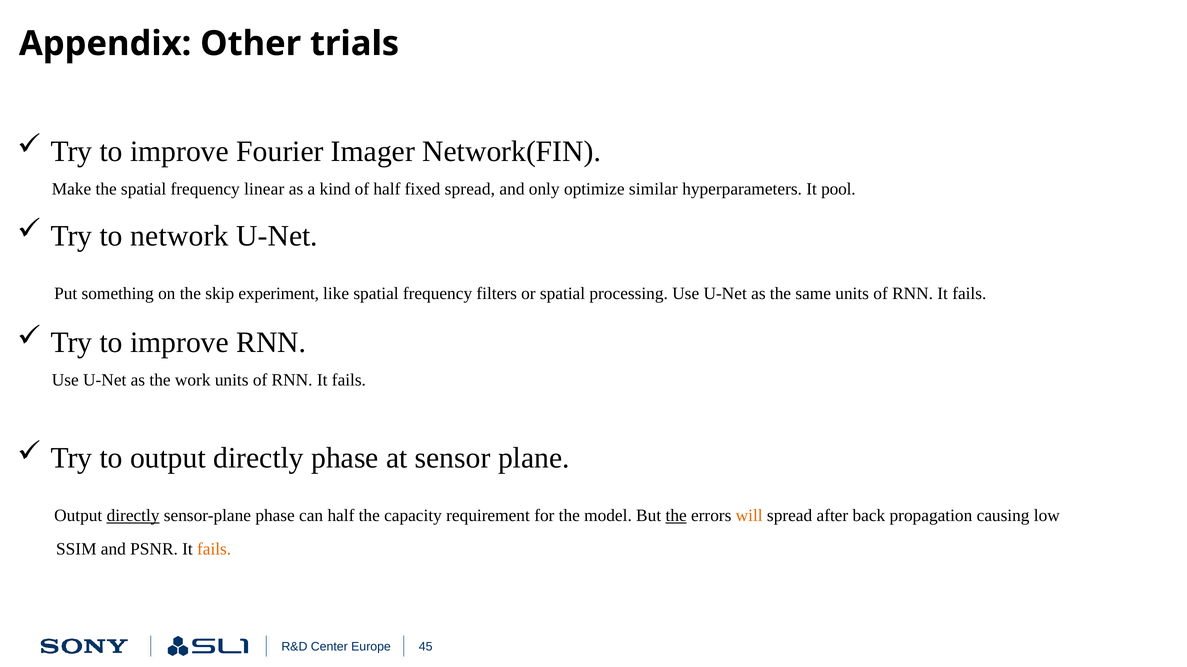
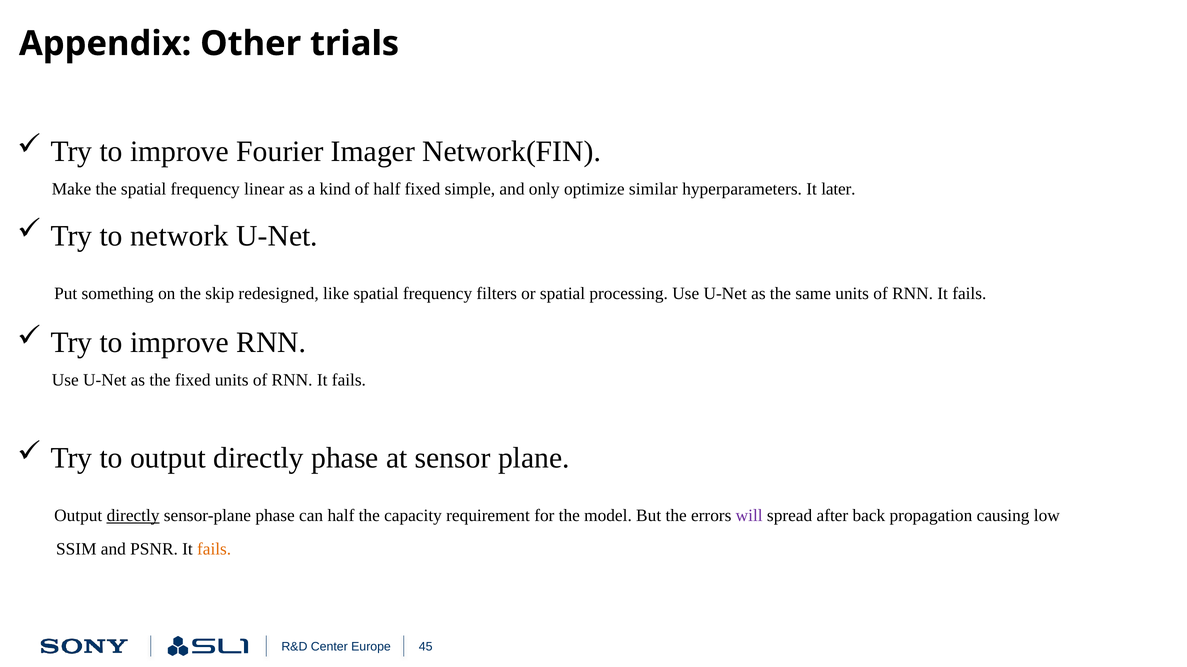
fixed spread: spread -> simple (470, 189)
pool: pool -> later (838, 189)
experiment: experiment -> redesigned (279, 293)
the work: work -> fixed (193, 380)
the underline: present -> none (676, 516)
will colour: orange -> purple (749, 516)
